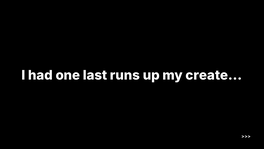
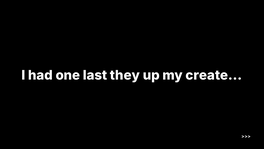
runs: runs -> they (125, 75)
